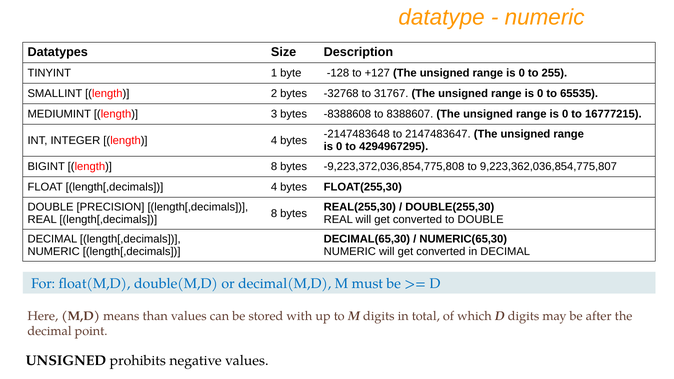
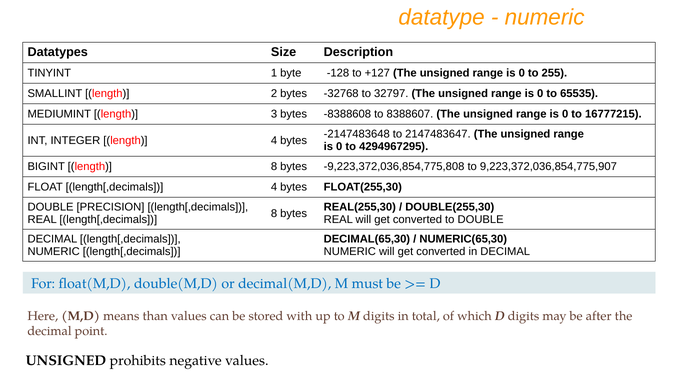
31767: 31767 -> 32797 (391, 94)
9,223,362,036,854,775,807: 9,223,362,036,854,775,807 -> 9,223,372,036,854,775,907 (548, 167)
